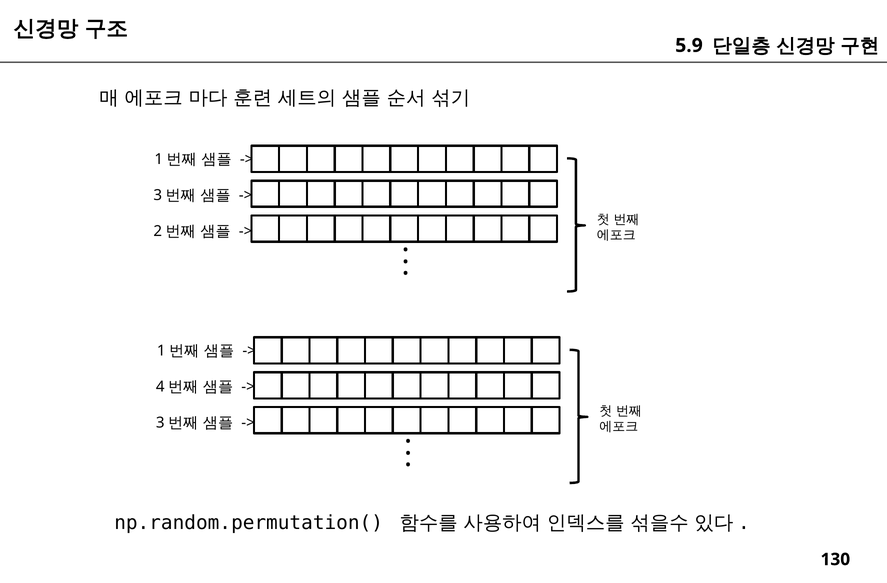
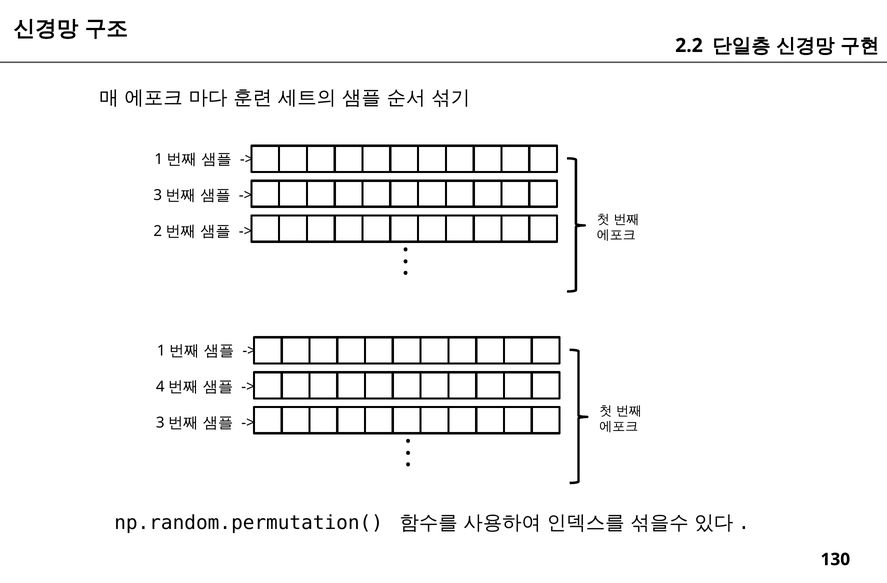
5.9: 5.9 -> 2.2 (689, 45)
